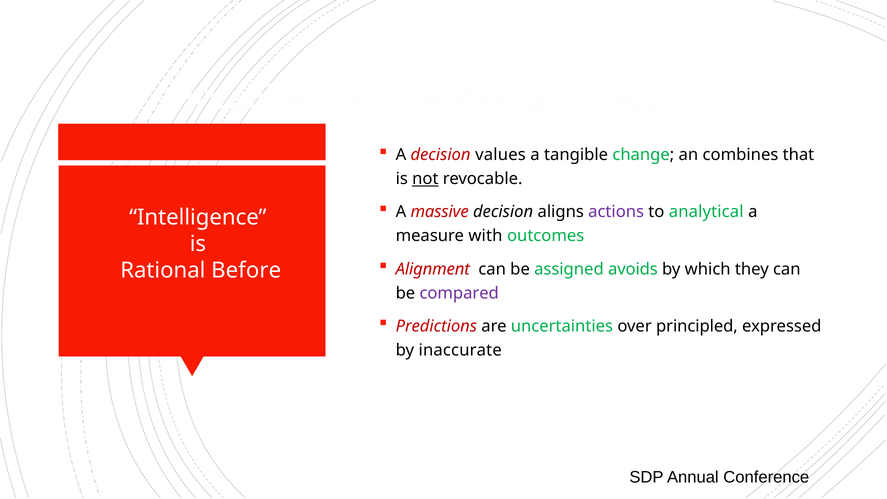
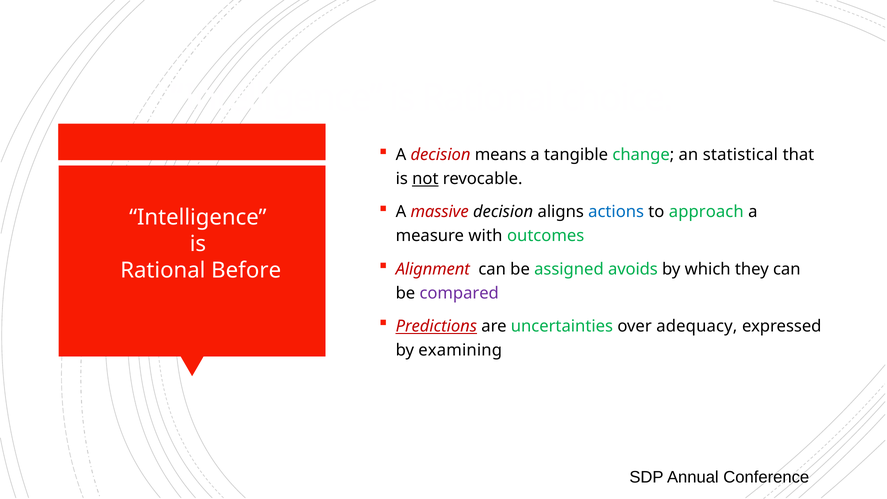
values: values -> means (501, 155)
combines: combines -> statistical (740, 155)
actions colour: purple -> blue (616, 212)
analytical: analytical -> approach (706, 212)
Predictions underline: none -> present (436, 326)
principled: principled -> adequacy (697, 326)
inaccurate: inaccurate -> examining (460, 350)
